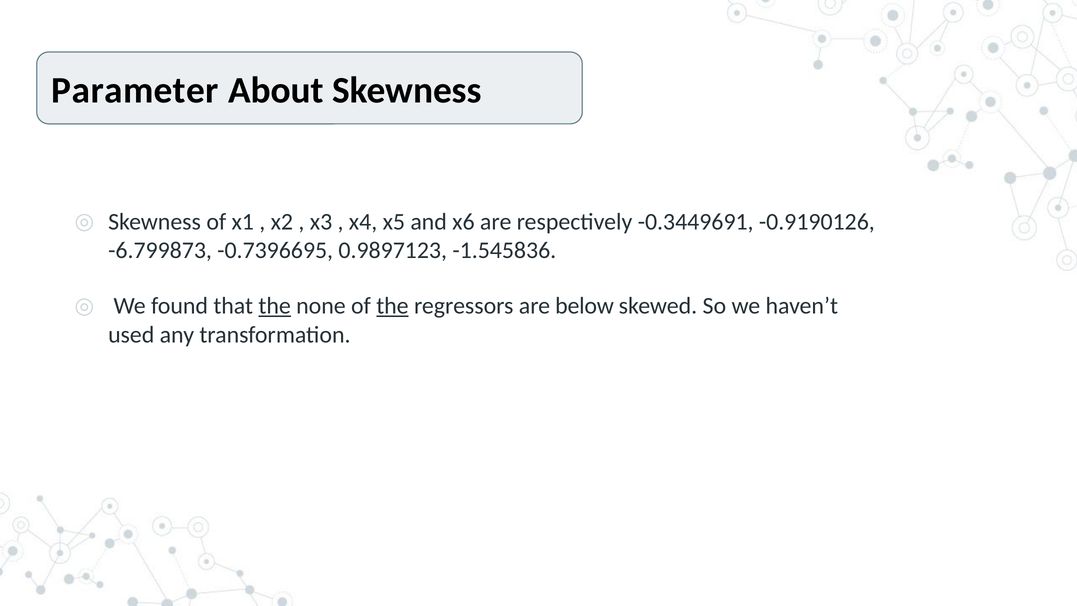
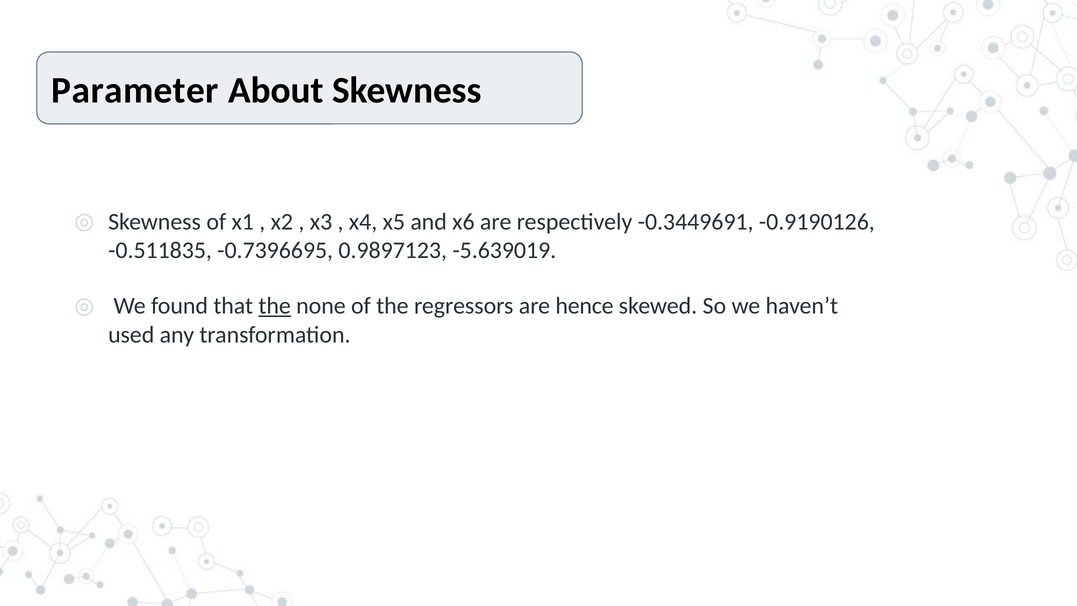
-6.799873: -6.799873 -> -0.511835 (160, 250)
-1.545836: -1.545836 -> -5.639019 (504, 250)
the underline: present -> none (392, 306)
below: below -> hence (585, 306)
